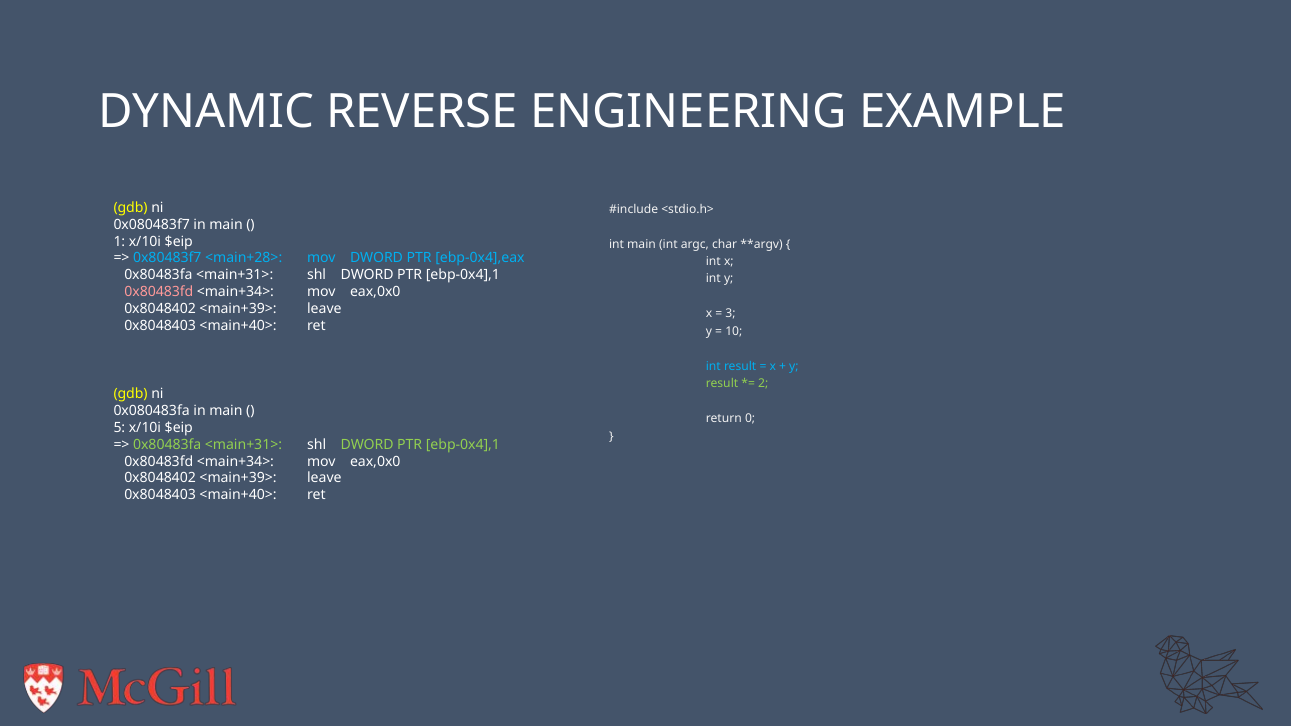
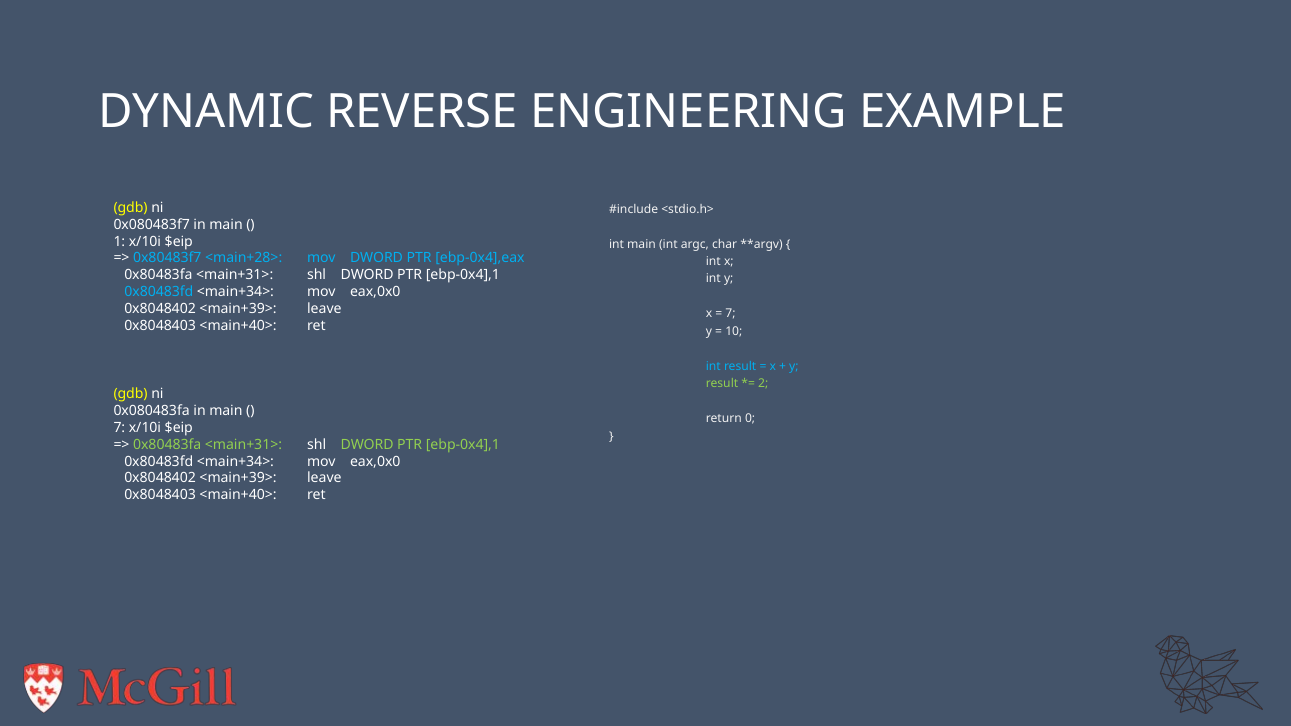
0x80483fd colour: pink -> light blue (159, 292)
3: 3 -> 7 (731, 314)
5: 5 -> 7 (119, 428)
